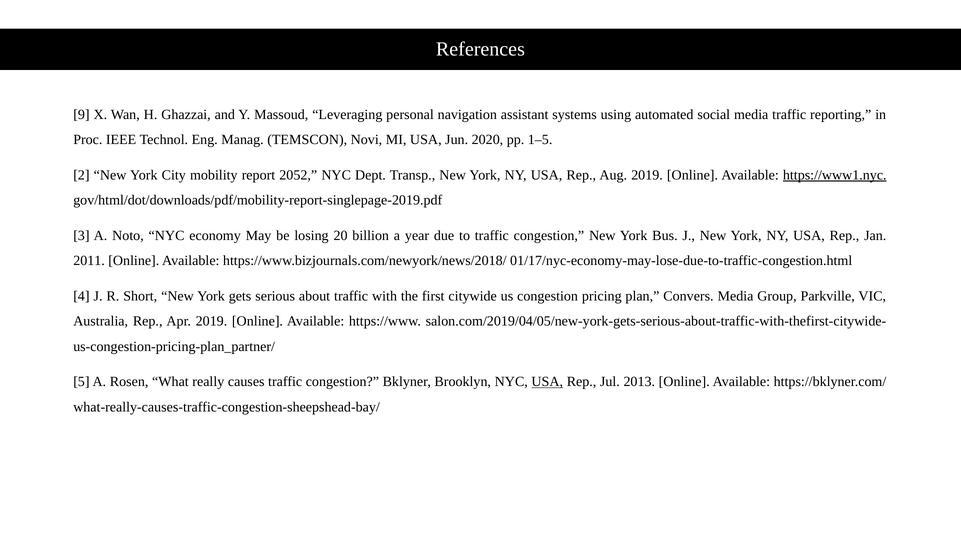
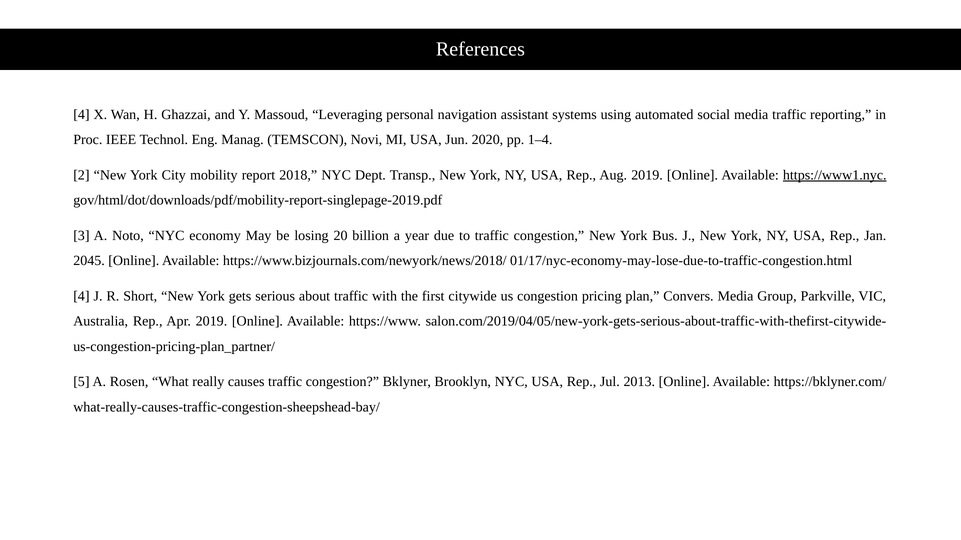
9: 9 -> 4 (81, 115)
1–5: 1–5 -> 1–4 (540, 140)
2052: 2052 -> 2018 (298, 175)
2011: 2011 -> 2045 (89, 261)
USA underline: present -> none (547, 382)
